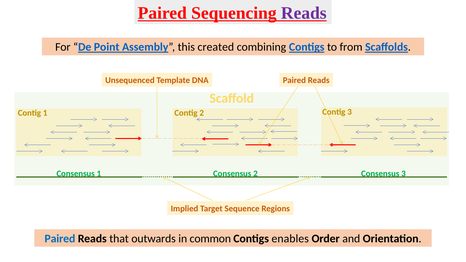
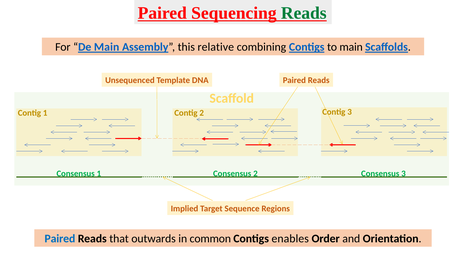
Reads colour: purple -> green (304, 13)
De Point: Point -> Main (107, 47)
created: created -> relative (216, 47)
to from: from -> main (351, 47)
